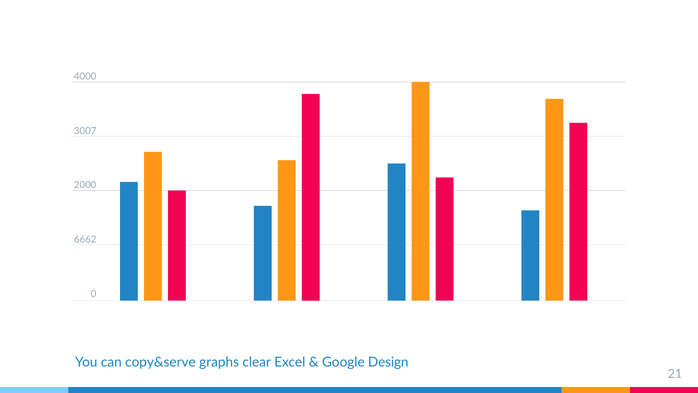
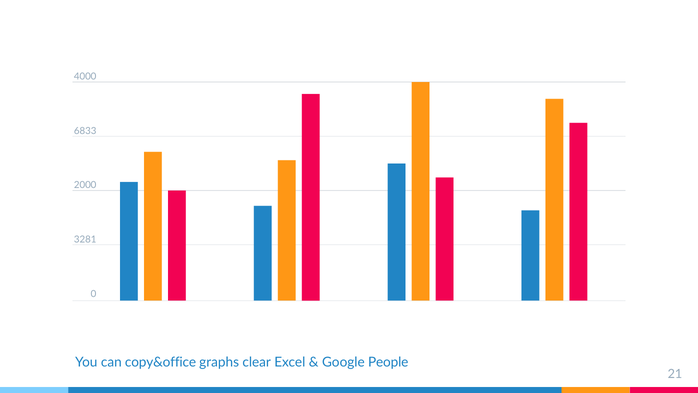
3007: 3007 -> 6833 (85, 131)
6662: 6662 -> 3281 (85, 239)
copy&serve: copy&serve -> copy&office (161, 362)
Design: Design -> People (388, 362)
